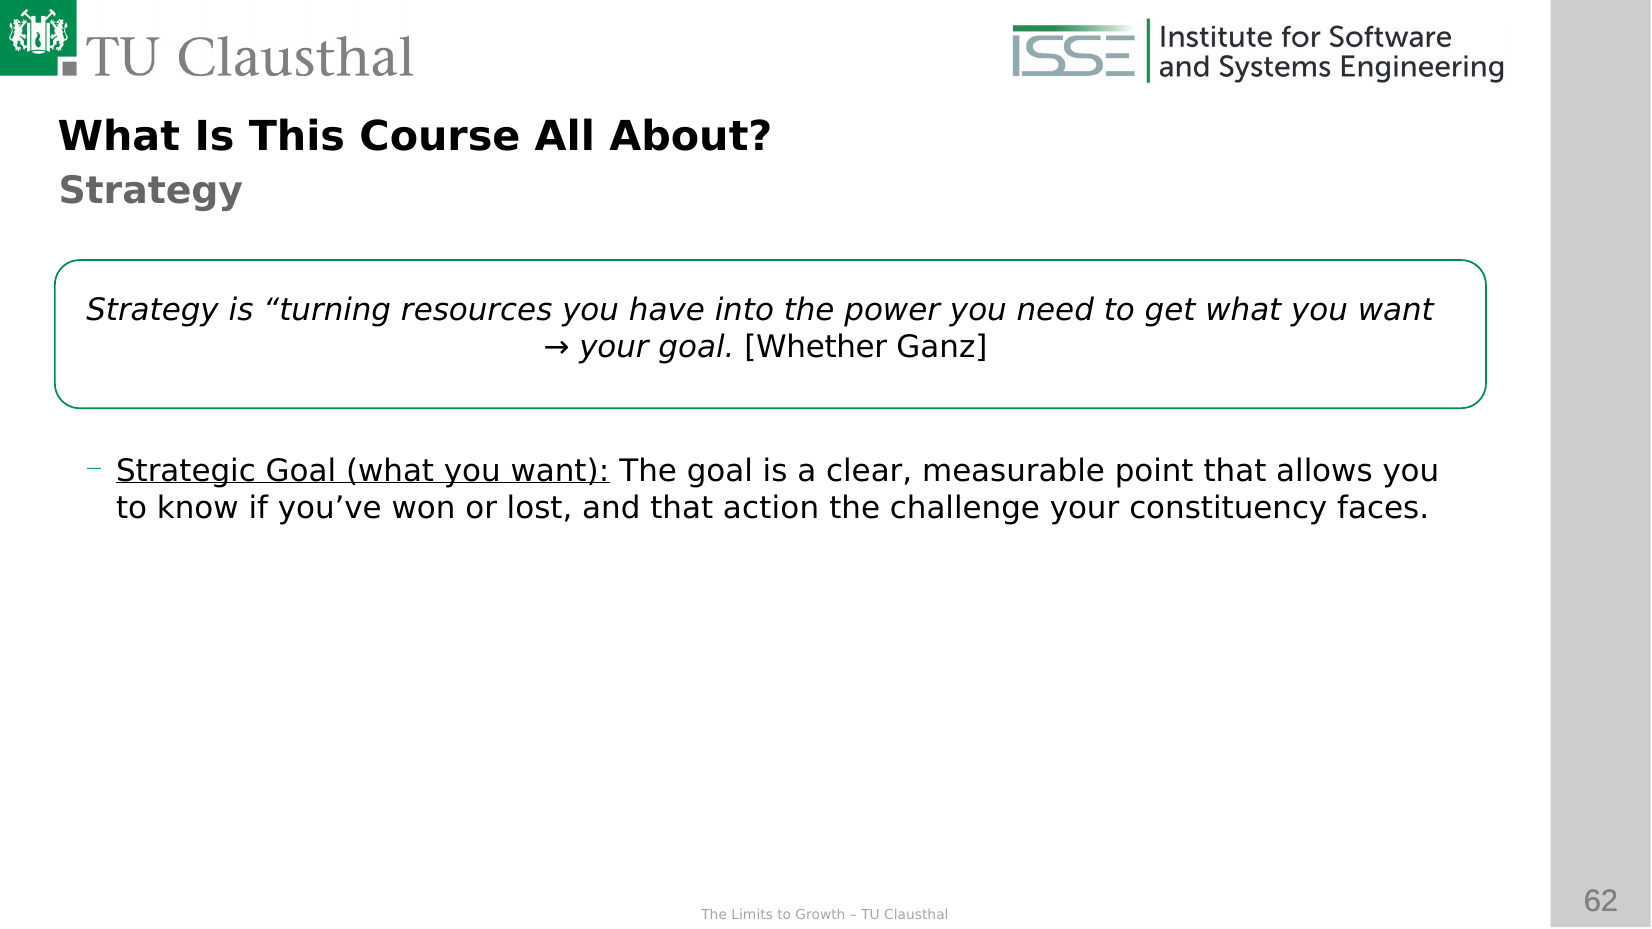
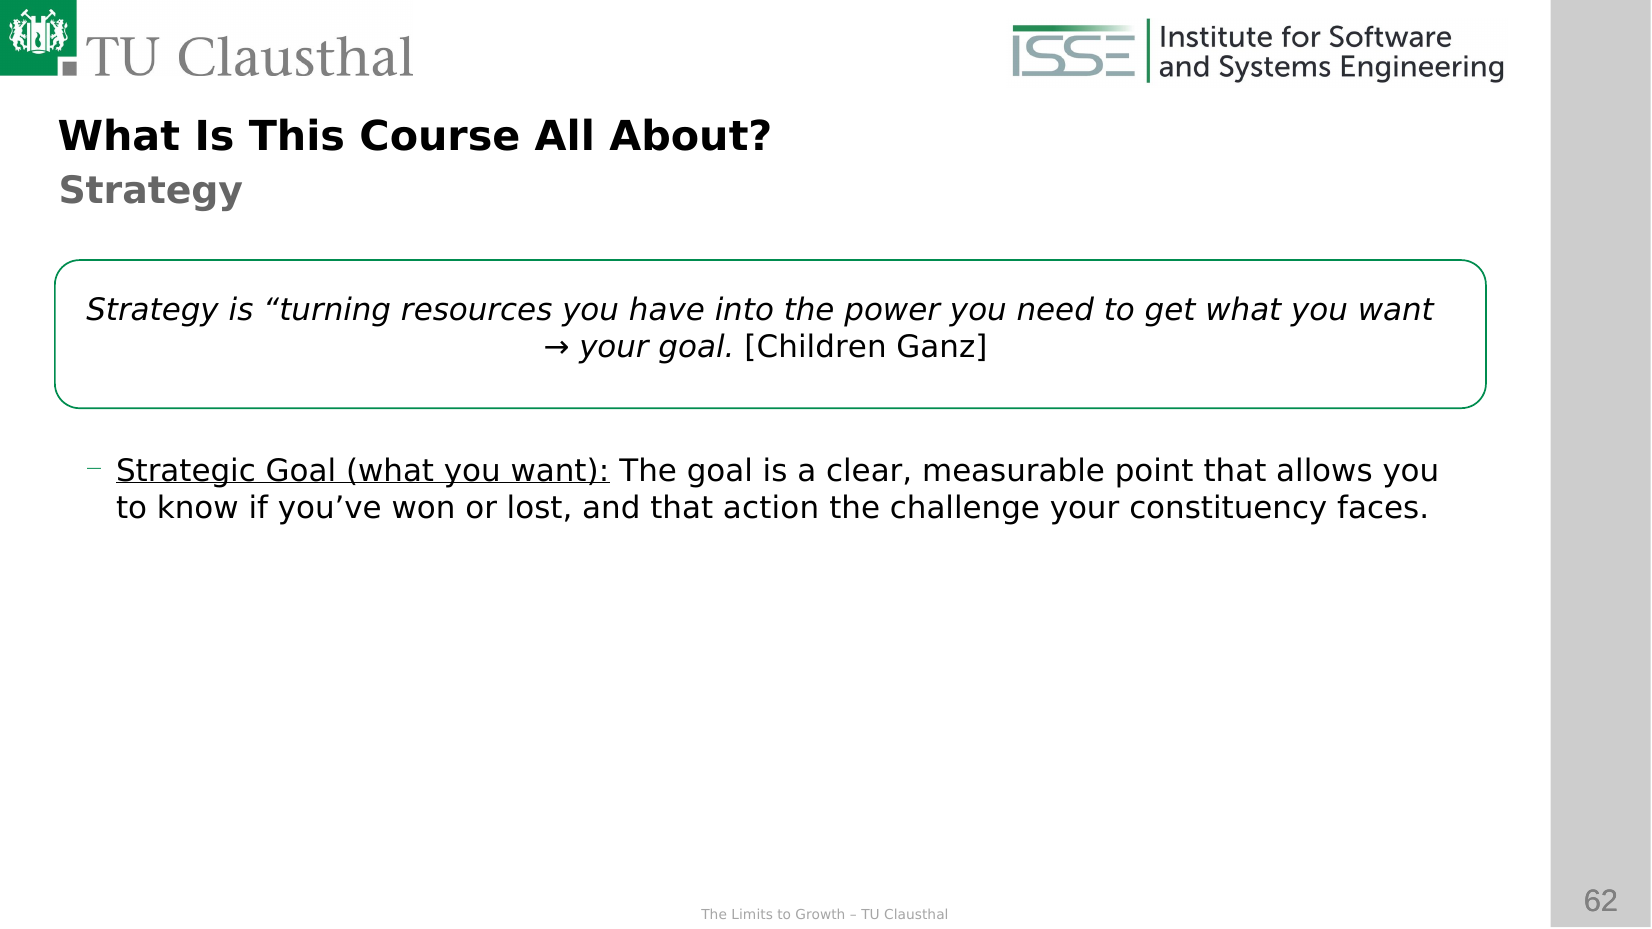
Whether: Whether -> Children (816, 347)
